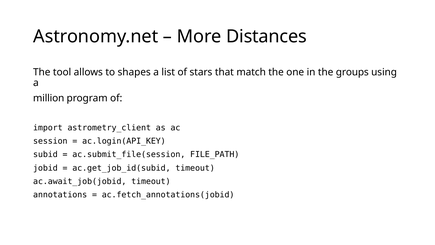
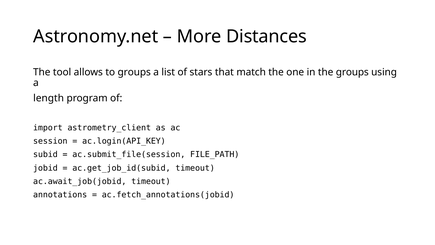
to shapes: shapes -> groups (134, 72)
million: million -> length (49, 98)
